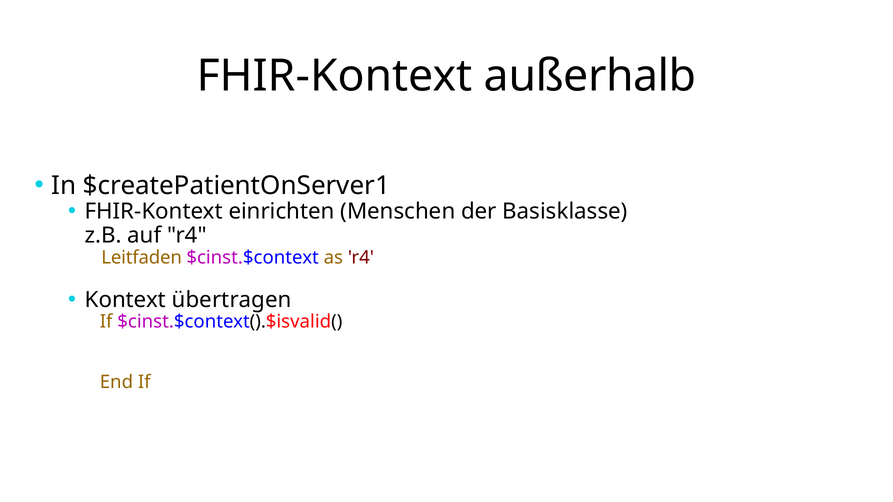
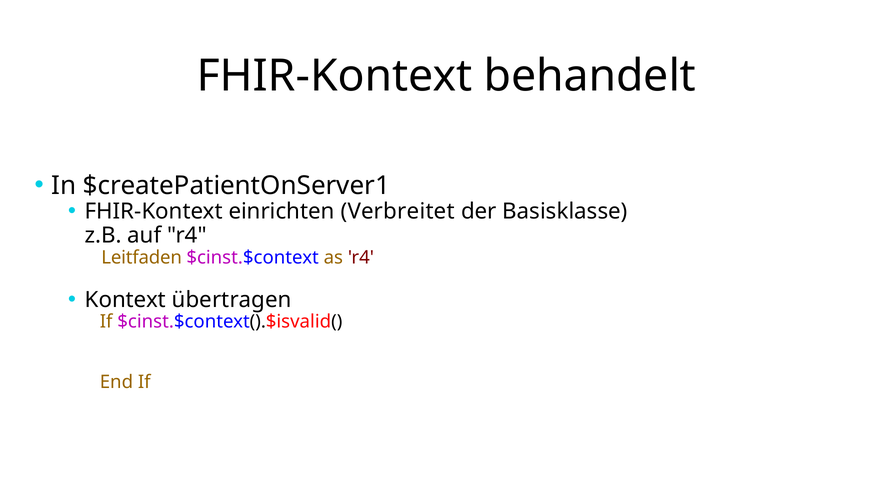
außerhalb: außerhalb -> behandelt (590, 76)
Menschen: Menschen -> Verbreitet (398, 212)
